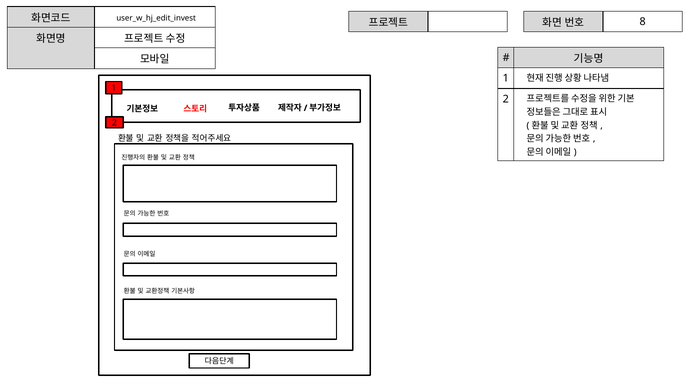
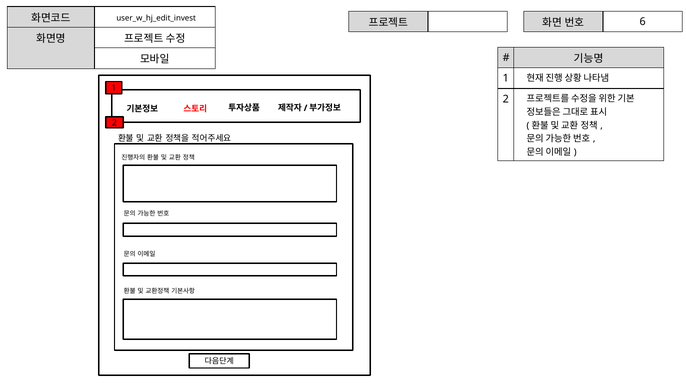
8: 8 -> 6 (643, 22)
